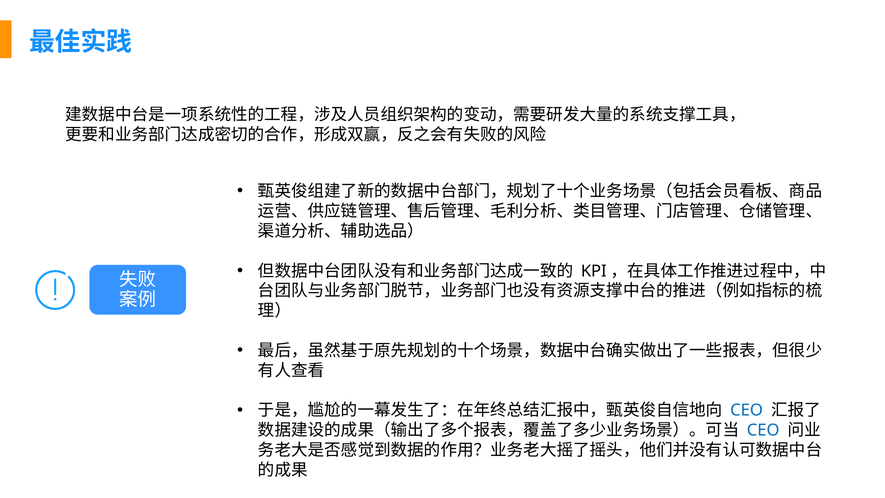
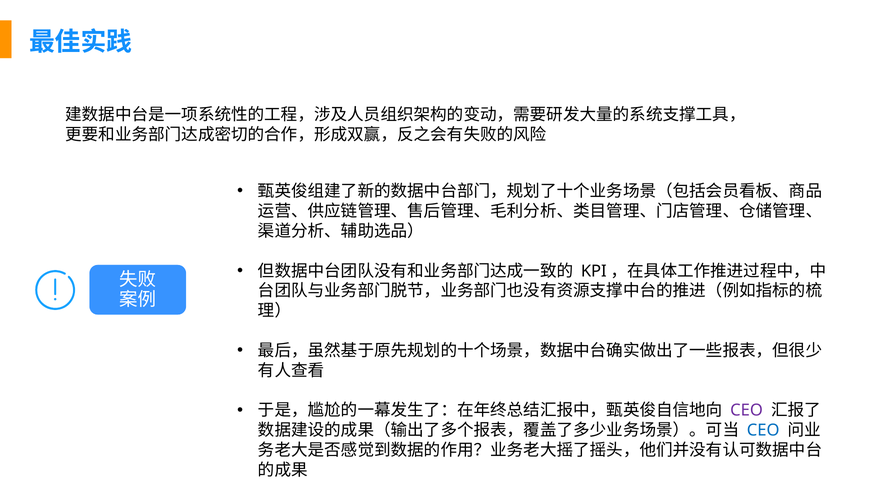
CEO colour: blue -> purple (747, 410)
